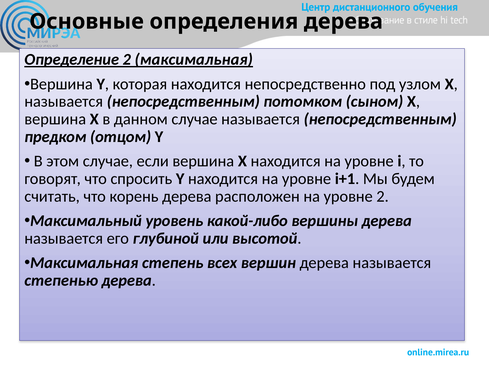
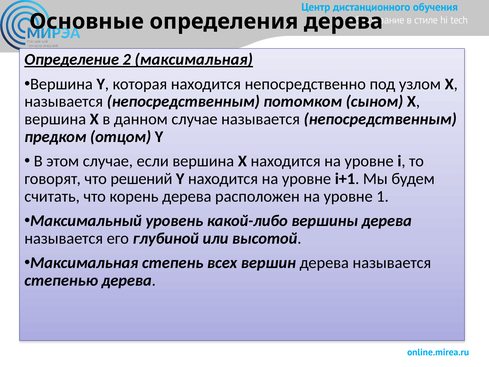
спросить: спросить -> решений (141, 179)
уровне 2: 2 -> 1 (383, 196)
